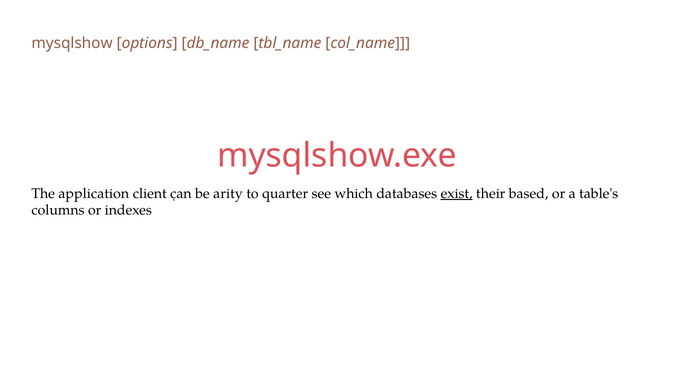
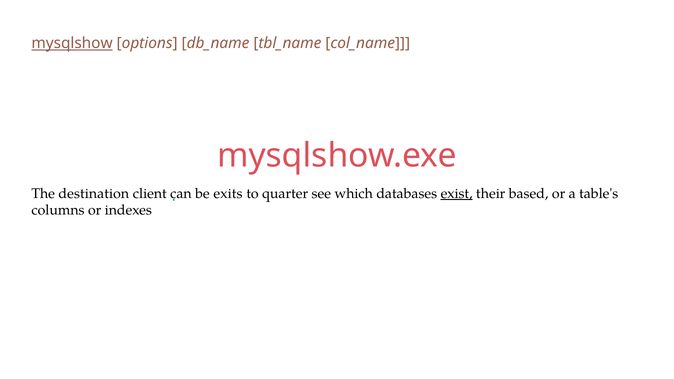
mysqlshow underline: none -> present (72, 43)
application: application -> destination (94, 193)
arity: arity -> exits (228, 193)
